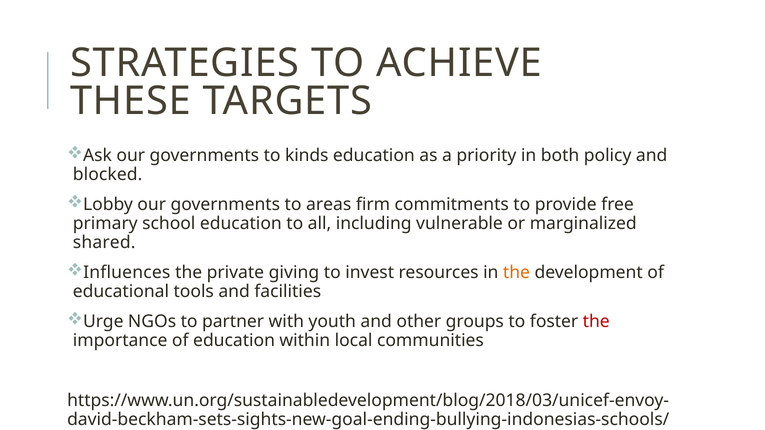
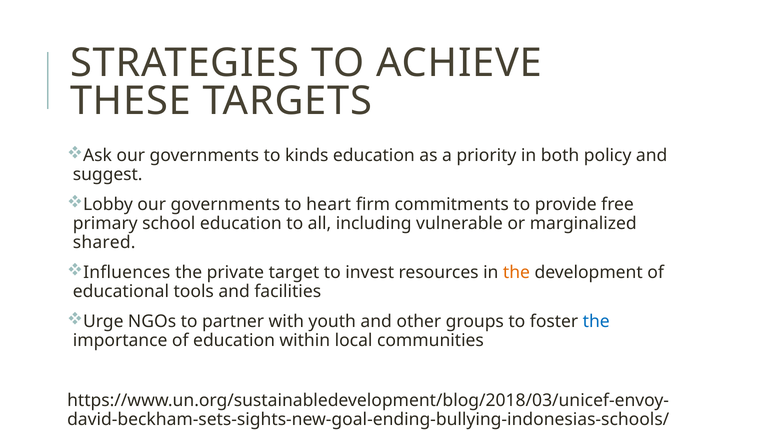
blocked: blocked -> suggest (108, 175)
areas: areas -> heart (329, 205)
giving: giving -> target (294, 273)
the colour: red -> blue (596, 322)
